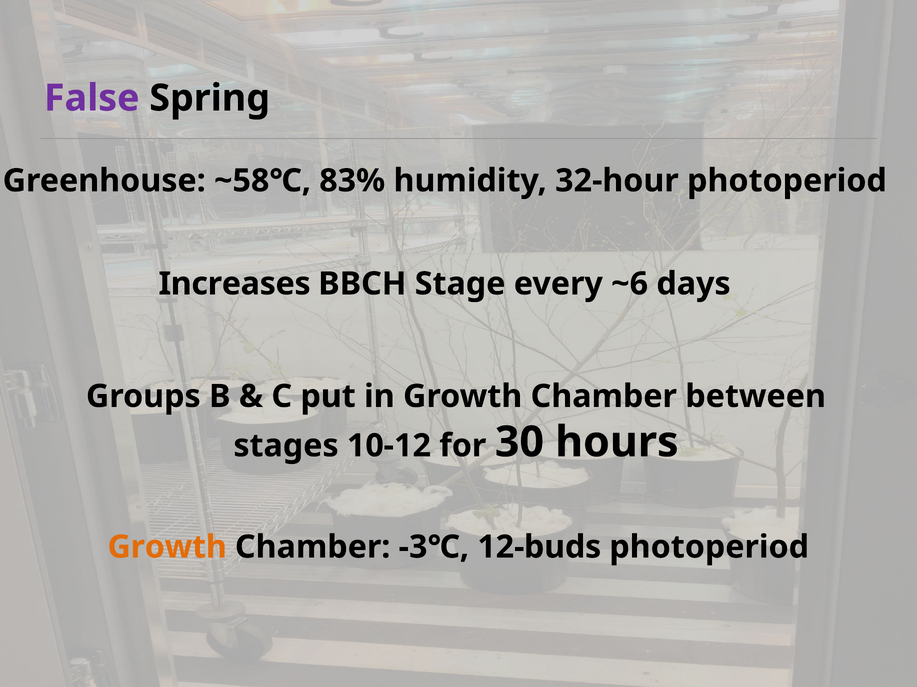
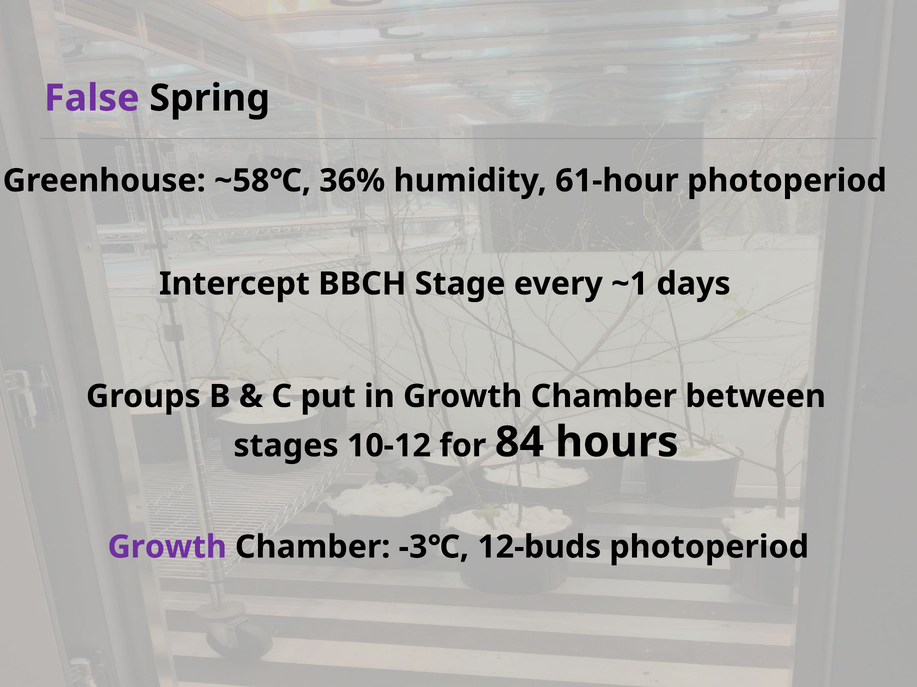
83%: 83% -> 36% (352, 181)
32-hour: 32-hour -> 61-hour (617, 181)
Increases: Increases -> Intercept (234, 284)
~6: ~6 -> ~1 (630, 284)
30: 30 -> 84 (519, 443)
Growth colour: orange -> purple (167, 548)
